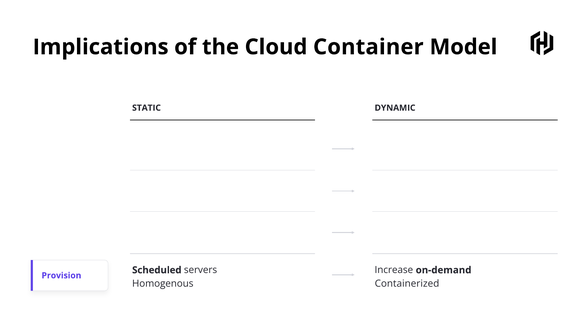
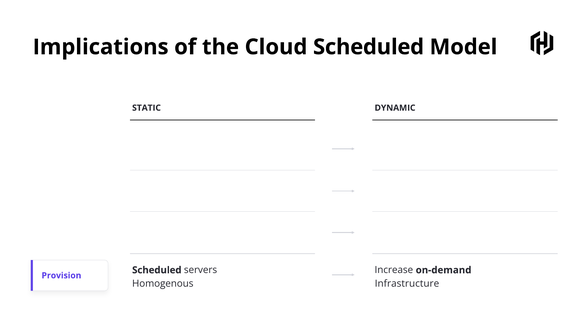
Cloud Container: Container -> Scheduled (369, 47)
Containerized: Containerized -> Infrastructure (407, 283)
